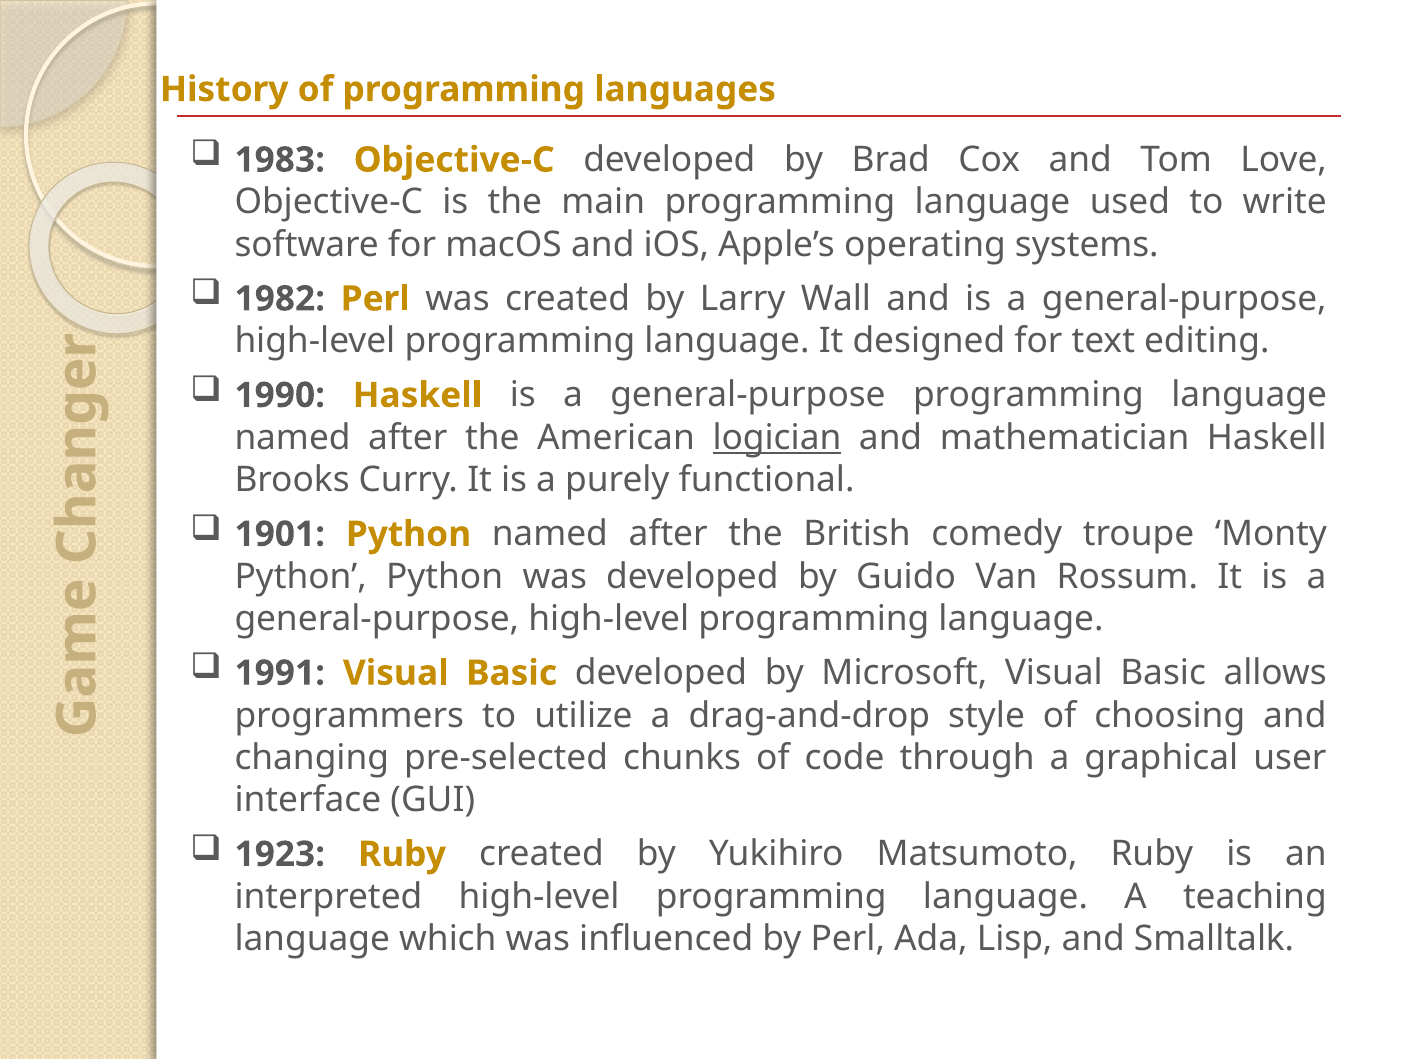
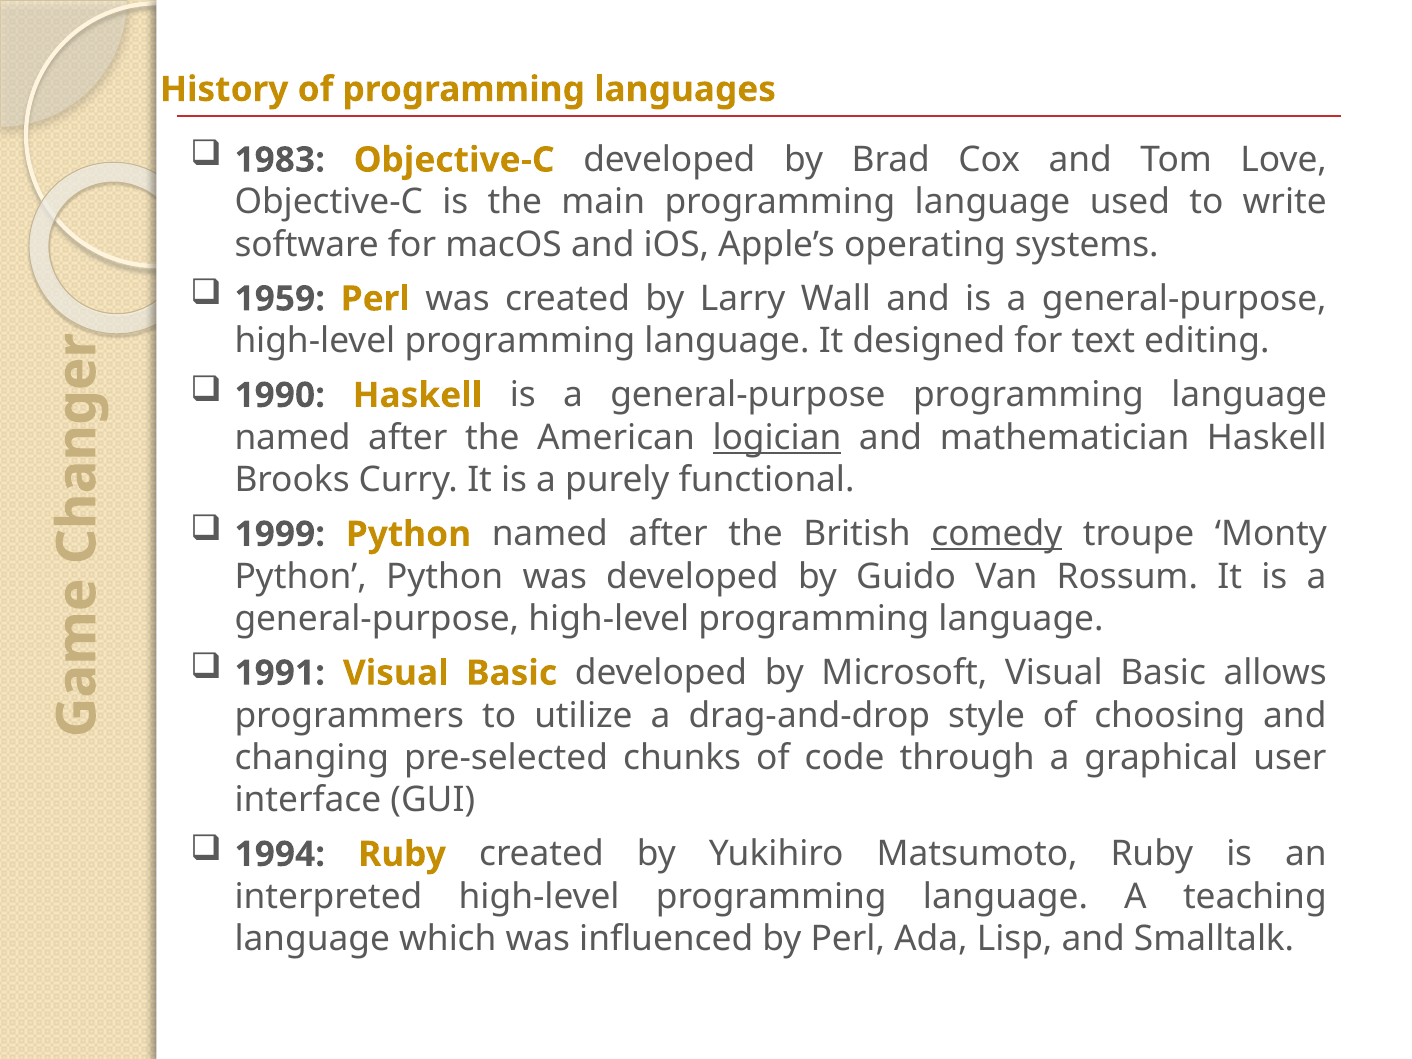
1982: 1982 -> 1959 (280, 299)
1901: 1901 -> 1999 (280, 534)
comedy underline: none -> present (997, 534)
1923: 1923 -> 1994 (280, 854)
